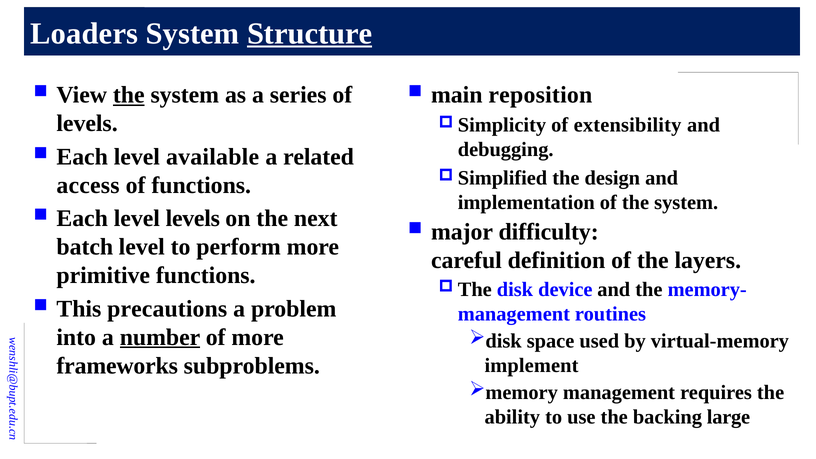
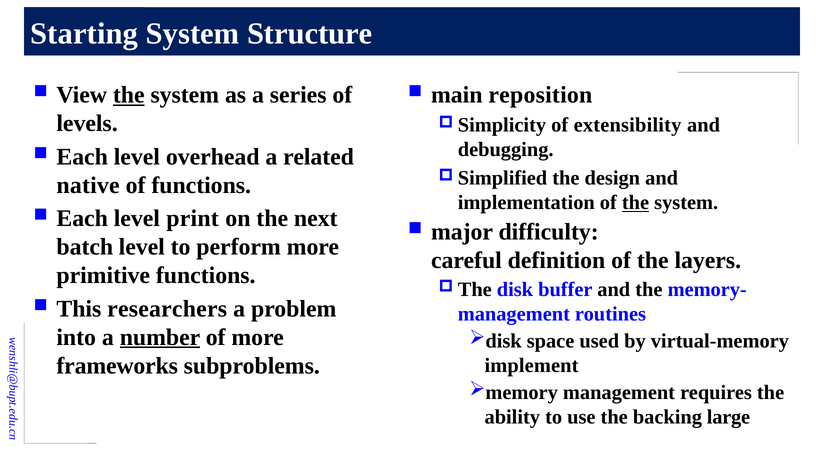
Loaders: Loaders -> Starting (84, 33)
Structure underline: present -> none (310, 33)
available: available -> overhead (213, 157)
access: access -> native (88, 185)
the underline: none -> present (635, 203)
level levels: levels -> print (193, 218)
device: device -> buffer (565, 289)
precautions: precautions -> researchers (167, 309)
